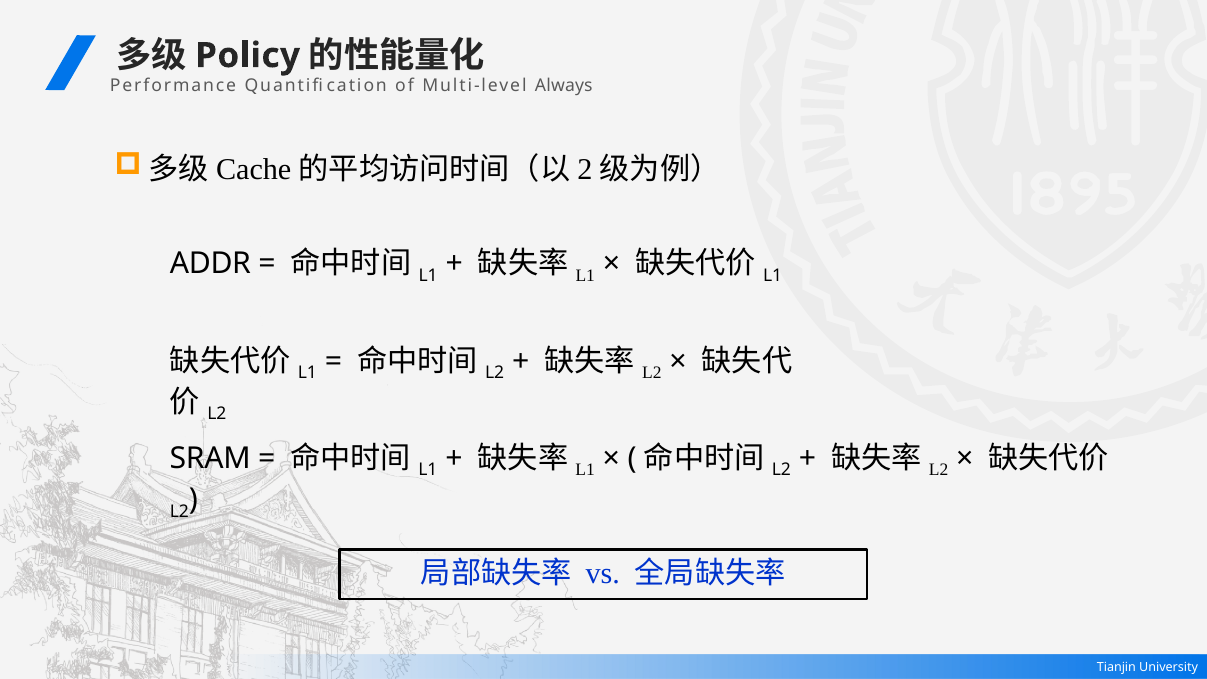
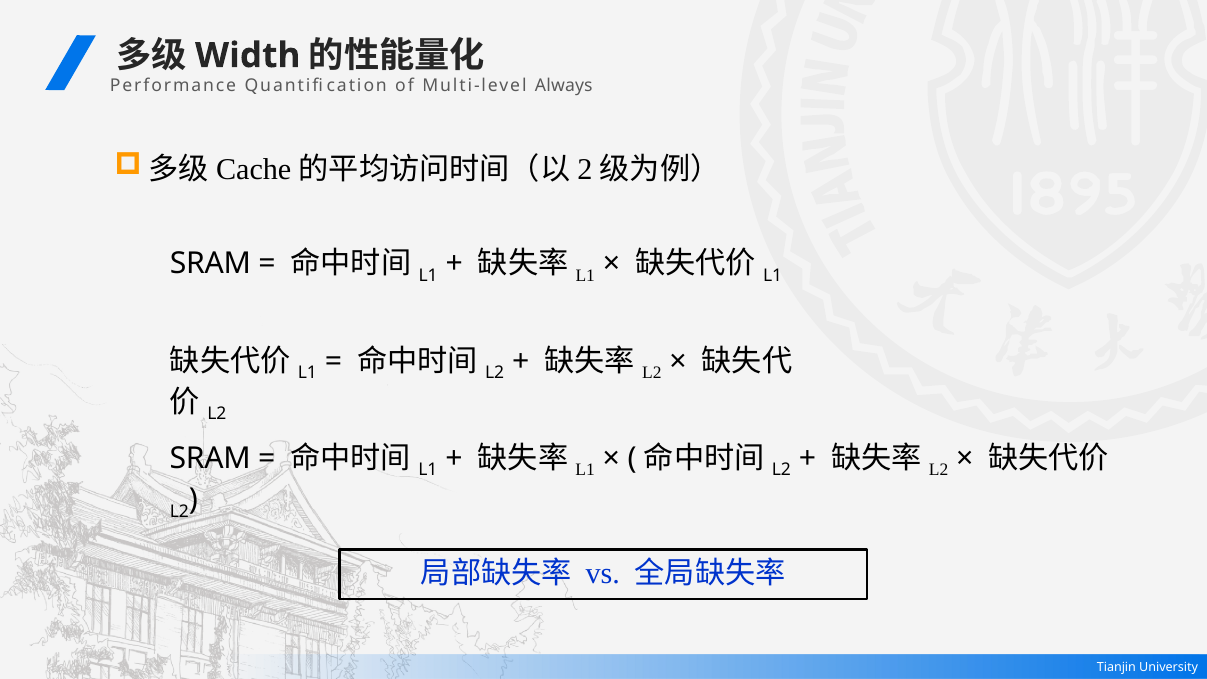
Policy: Policy -> Width (248, 56)
ADDR: ADDR -> SRAM (210, 264)
